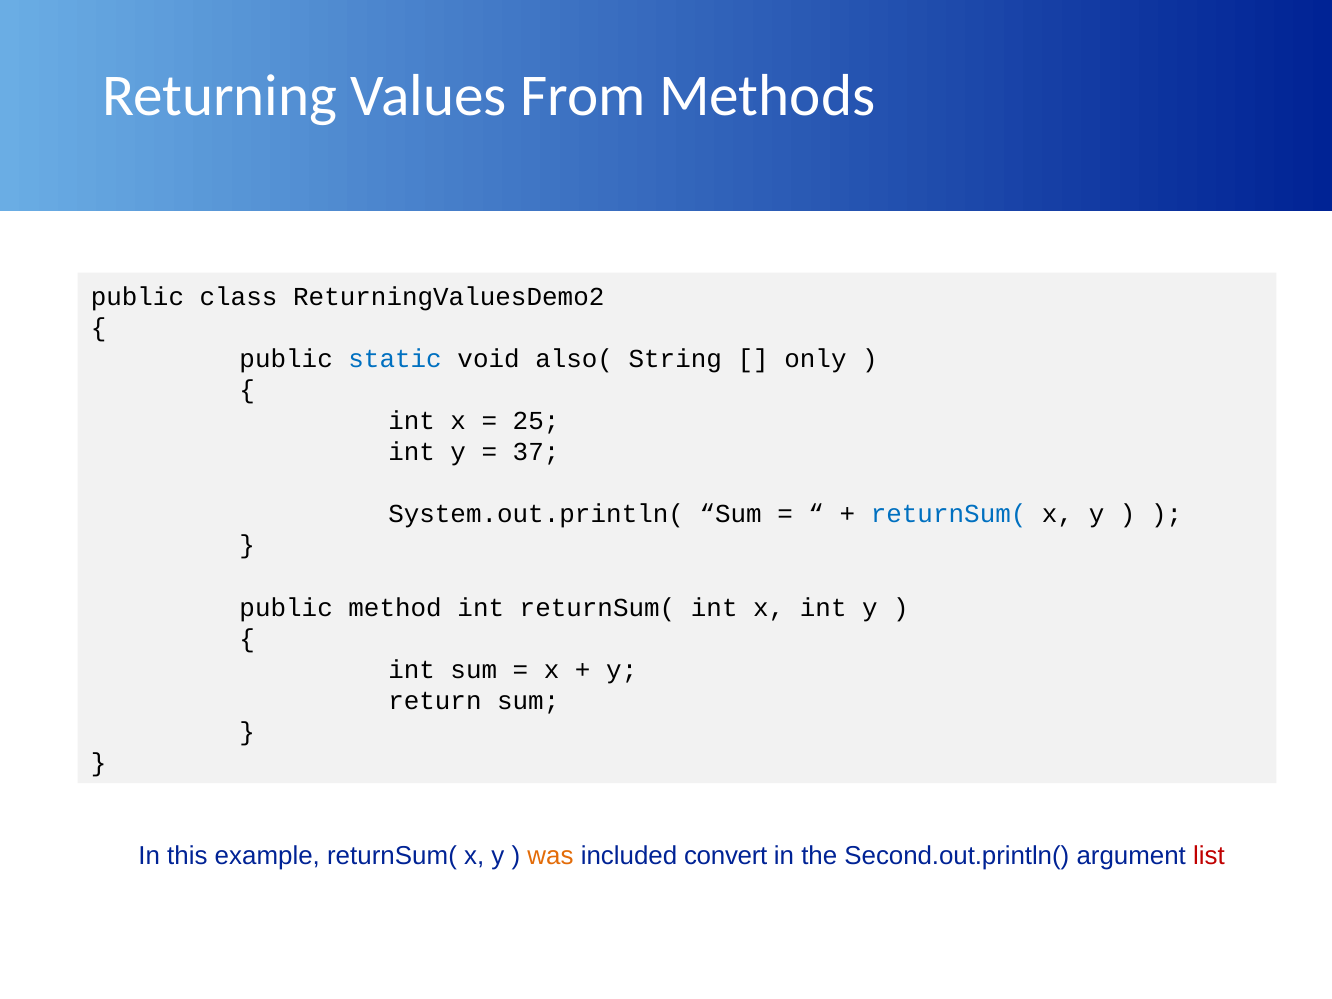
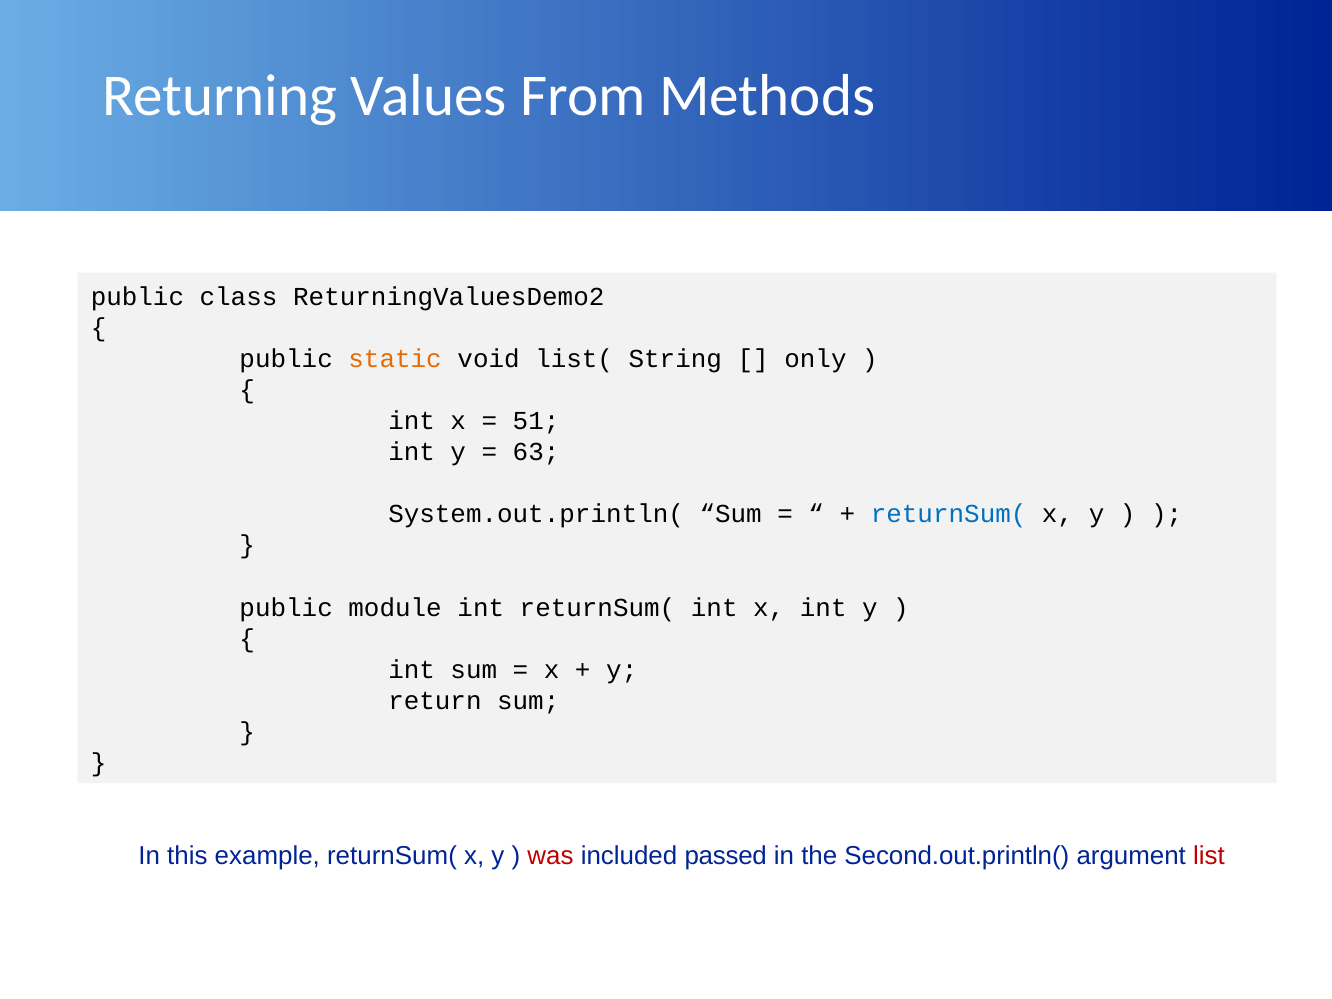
static colour: blue -> orange (395, 359)
also(: also( -> list( (574, 359)
25: 25 -> 51 (536, 421)
37: 37 -> 63 (536, 452)
method: method -> module (395, 607)
was colour: orange -> red (550, 856)
convert: convert -> passed (726, 856)
